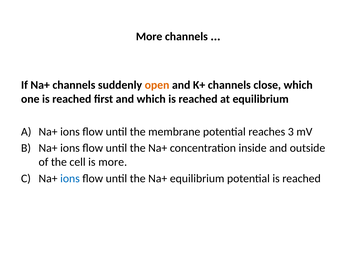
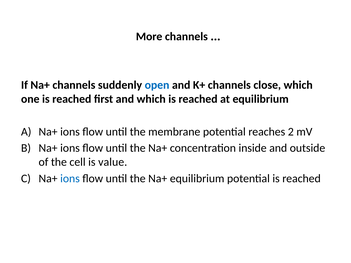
open colour: orange -> blue (157, 85)
3: 3 -> 2 (291, 132)
is more: more -> value (113, 162)
